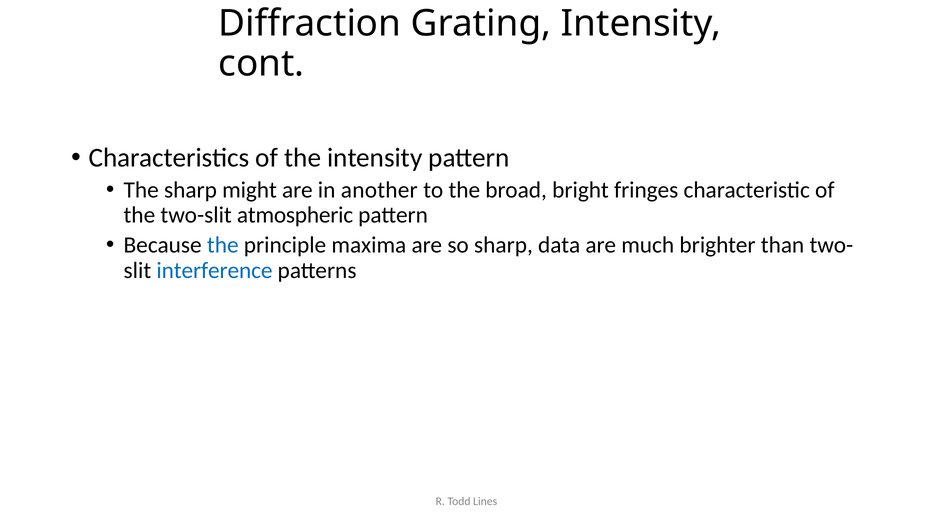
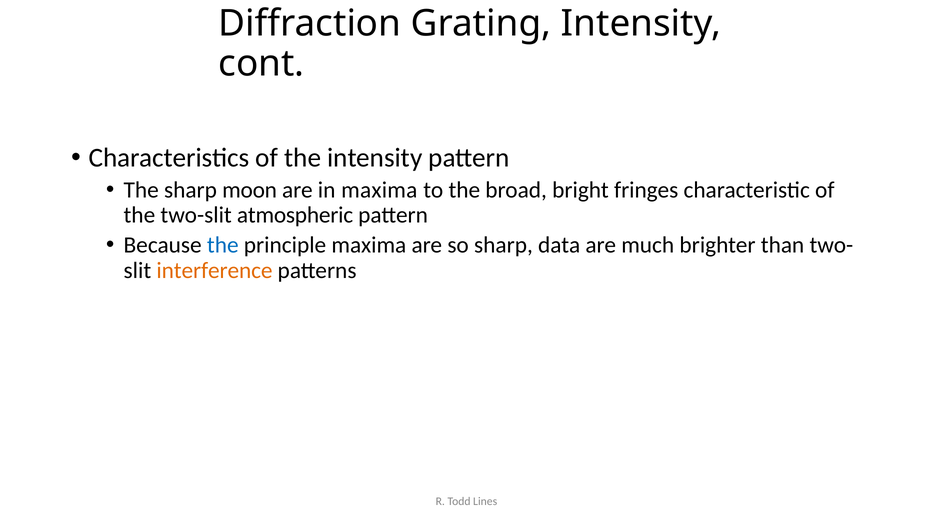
might: might -> moon (250, 190)
in another: another -> maxima (379, 190)
interference colour: blue -> orange (214, 270)
